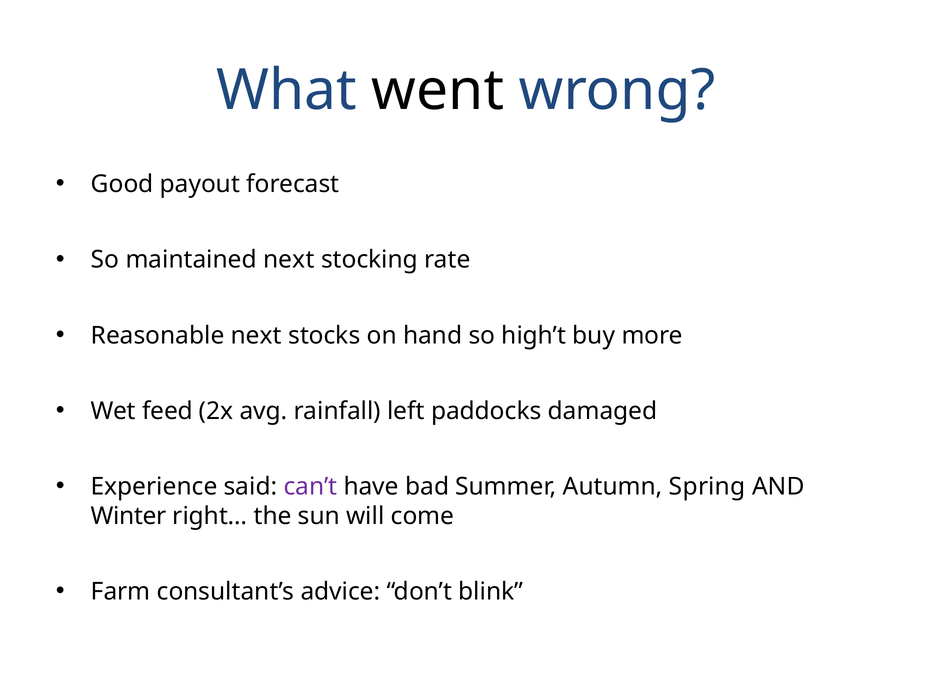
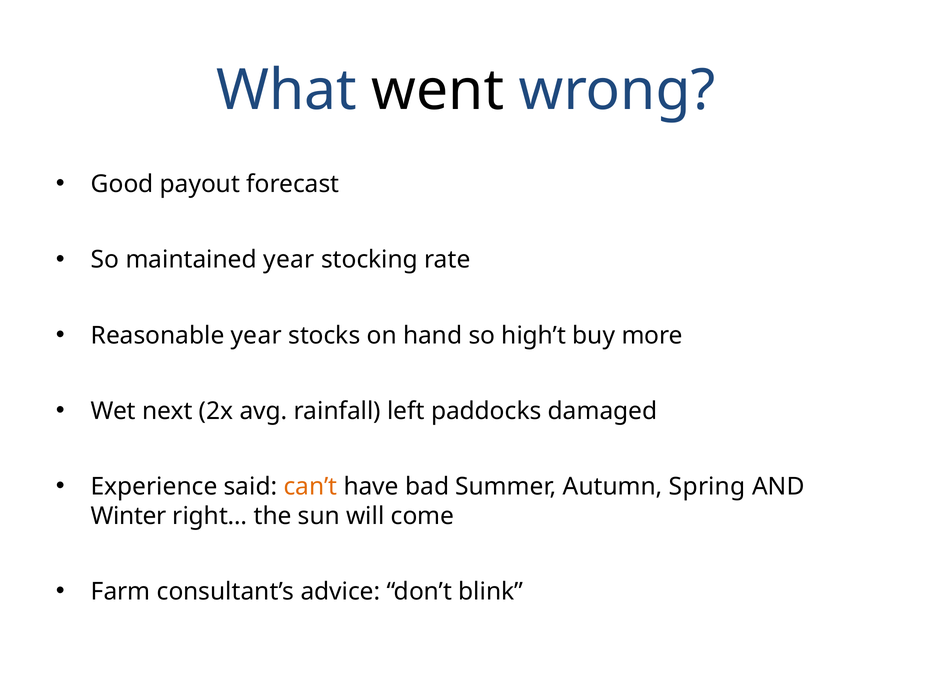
maintained next: next -> year (289, 260)
Reasonable next: next -> year (256, 335)
feed: feed -> next (167, 411)
can’t colour: purple -> orange (310, 487)
